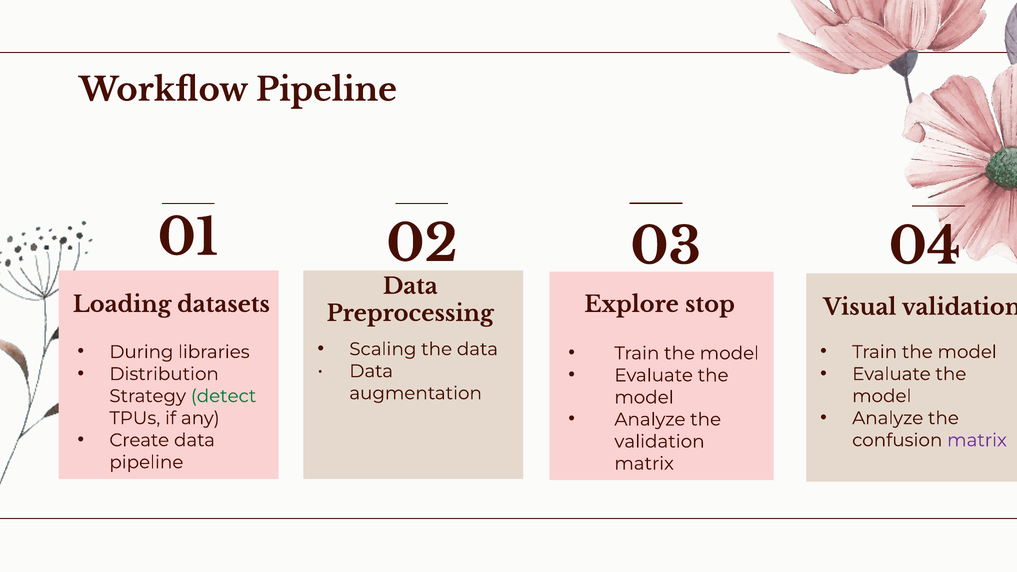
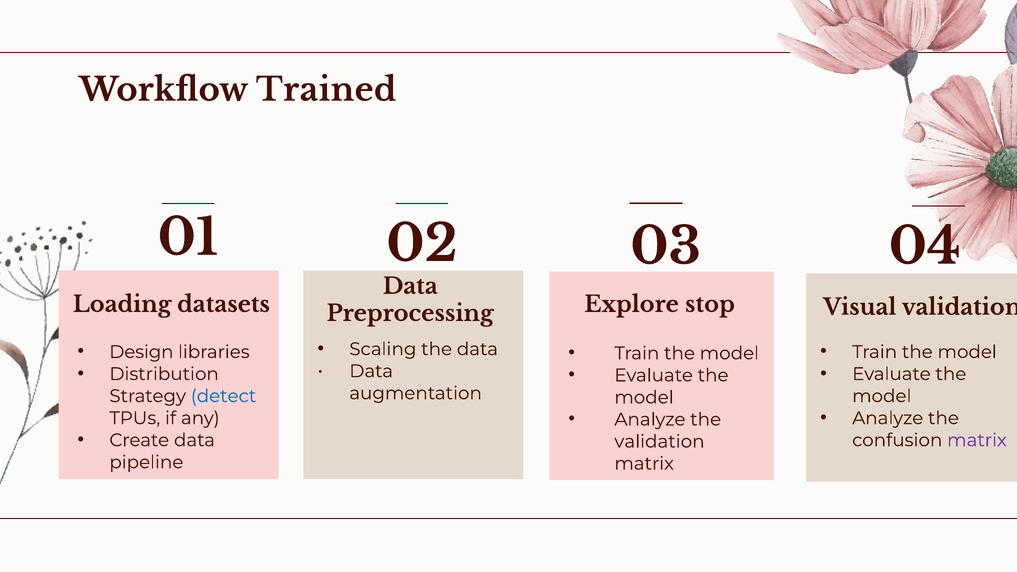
Workflow Pipeline: Pipeline -> Trained (326, 90)
During: During -> Design (141, 352)
detect colour: green -> blue (224, 396)
